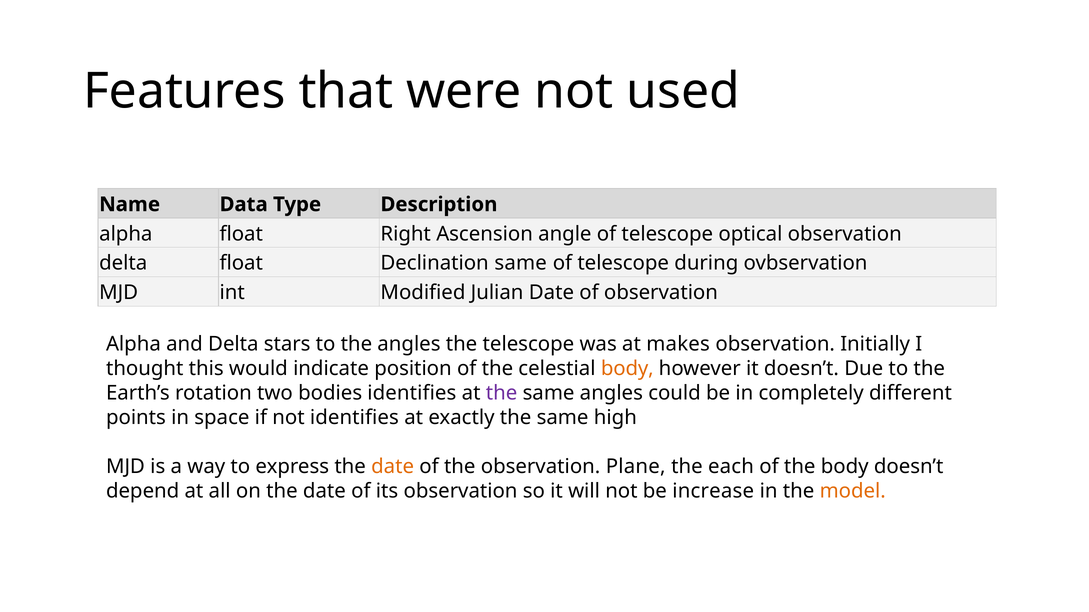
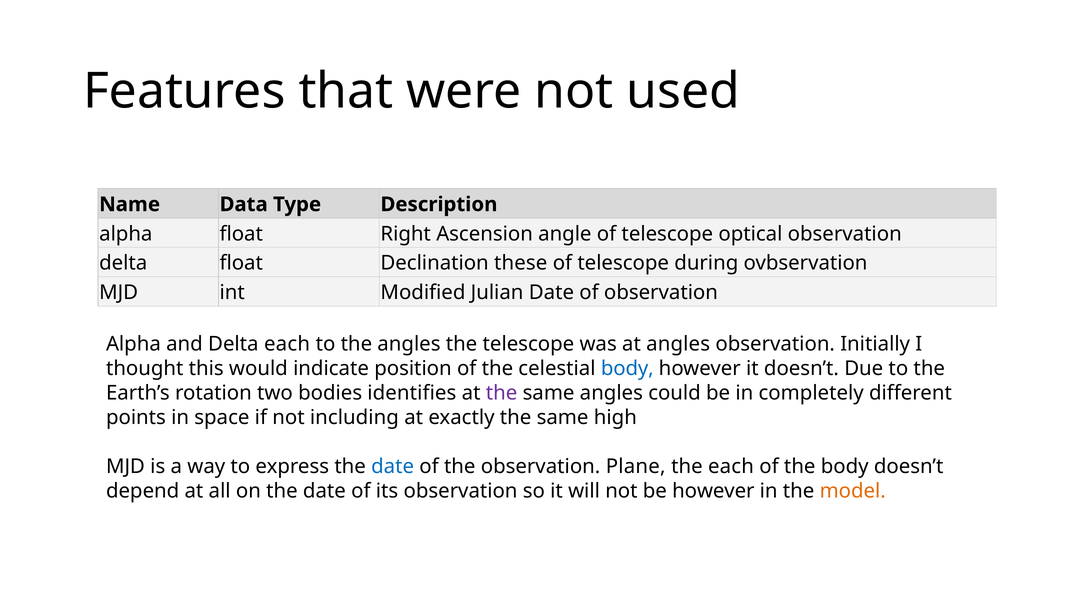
Declination same: same -> these (521, 263)
Delta stars: stars -> each (287, 345)
at makes: makes -> angles (678, 345)
body colour: orange -> blue (627, 369)
not identifies: identifies -> including (354, 418)
date colour: orange -> blue (393, 467)
be increase: increase -> however (713, 492)
